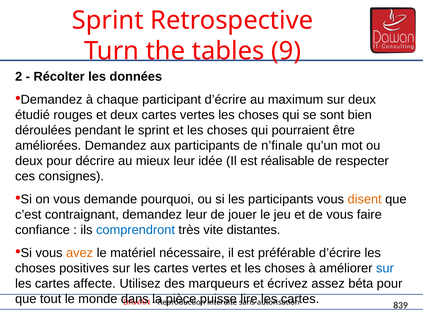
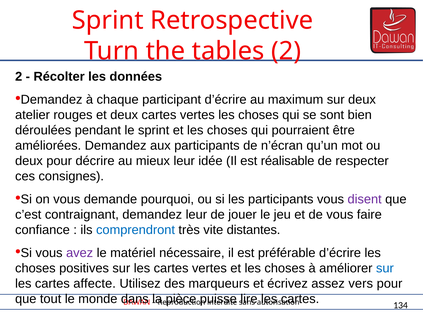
tables 9: 9 -> 2 (286, 51)
étudié: étudié -> atelier (33, 115)
n’finale: n’finale -> n’écran (282, 146)
disent colour: orange -> purple (365, 199)
avez colour: orange -> purple (80, 253)
béta: béta -> vers (361, 284)
839: 839 -> 134 (401, 306)
